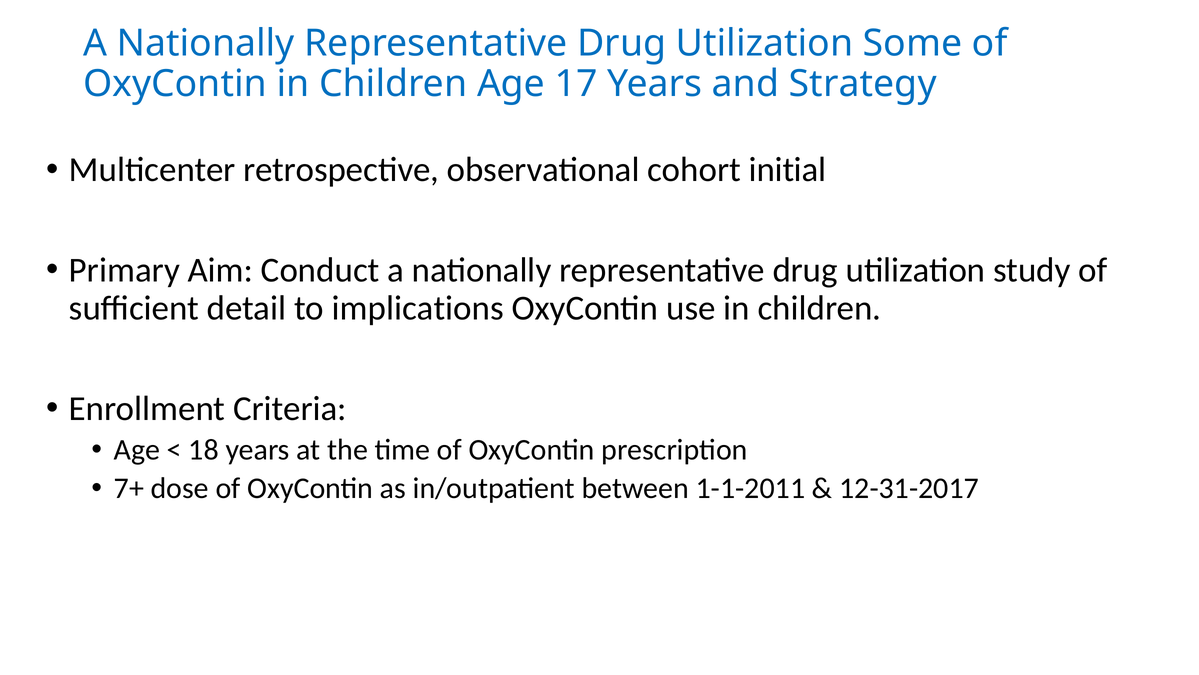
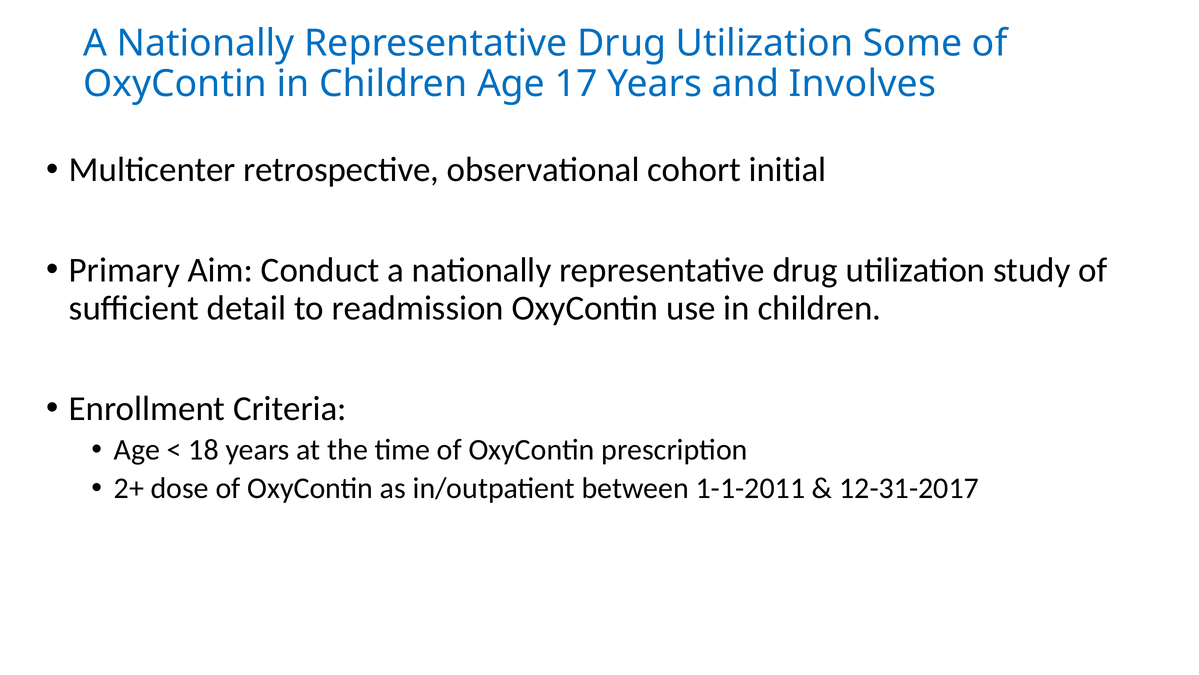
Strategy: Strategy -> Involves (863, 84)
implications: implications -> readmission (418, 308)
7+: 7+ -> 2+ (129, 488)
